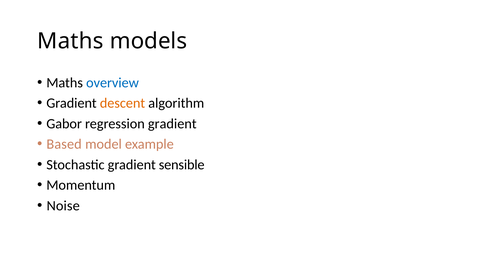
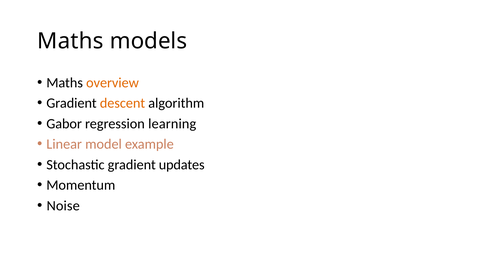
overview colour: blue -> orange (112, 83)
regression gradient: gradient -> learning (172, 123)
Based: Based -> Linear (64, 144)
sensible: sensible -> updates (182, 164)
